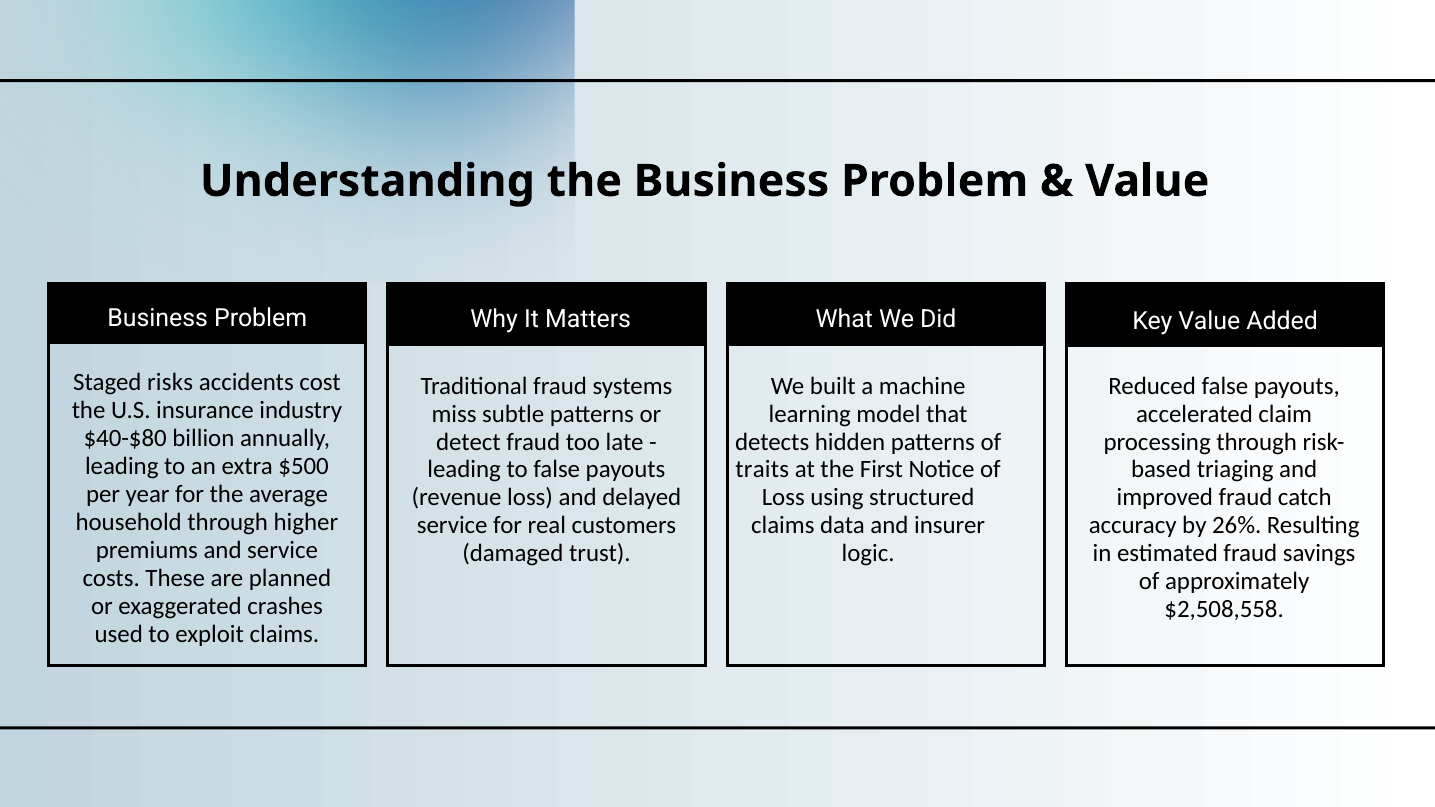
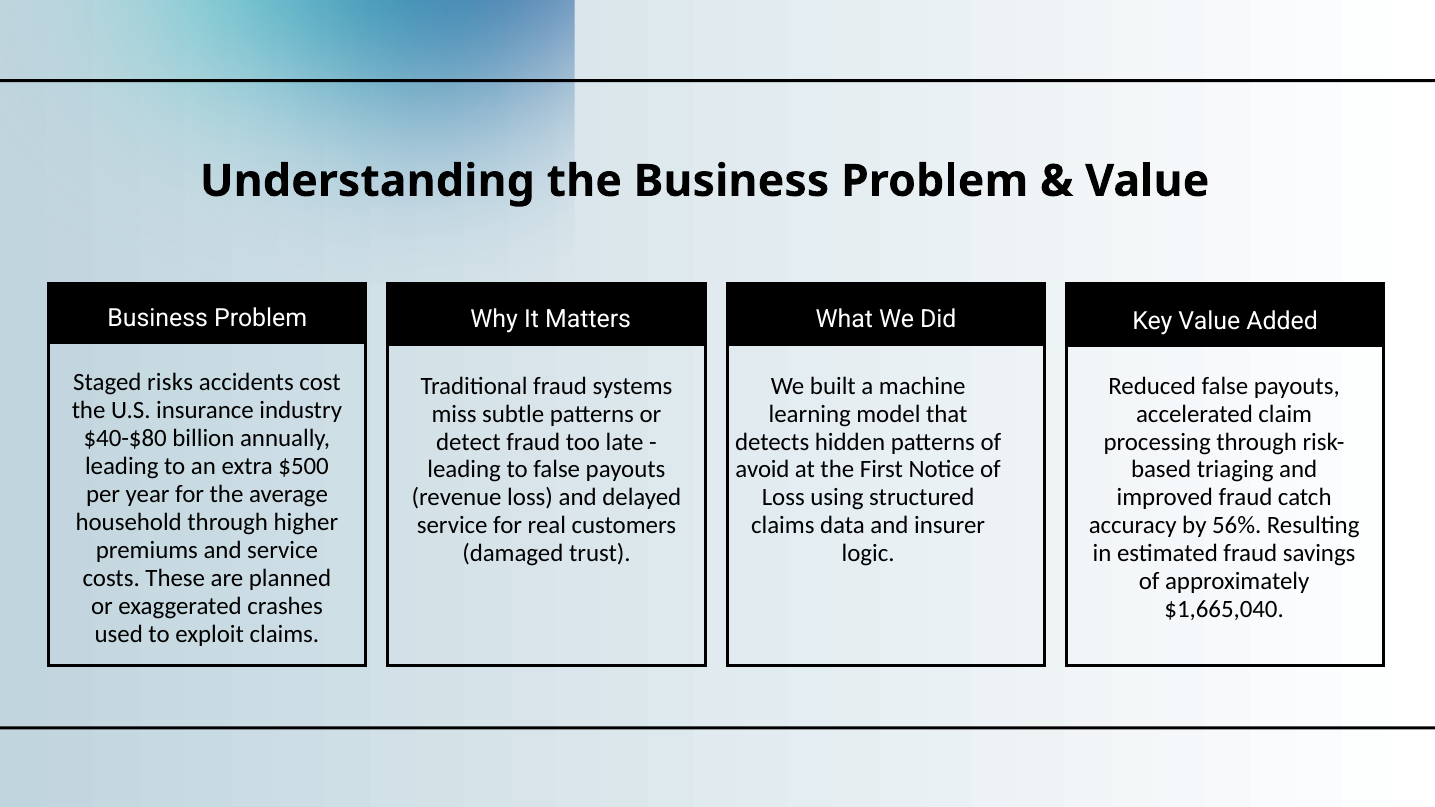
traits: traits -> avoid (762, 470)
26%: 26% -> 56% (1237, 526)
$2,508,558: $2,508,558 -> $1,665,040 (1224, 609)
